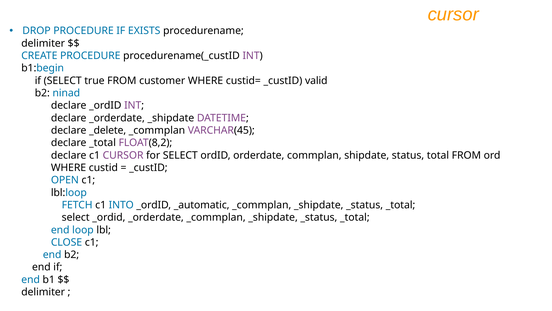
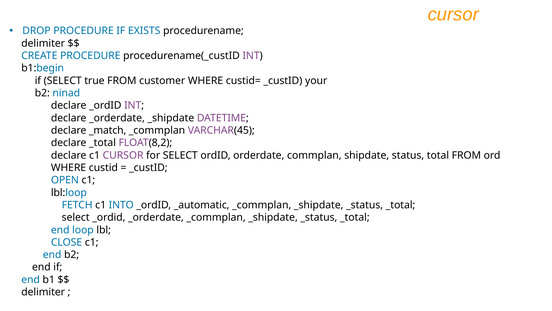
valid: valid -> your (316, 81)
_delete: _delete -> _match (108, 130)
